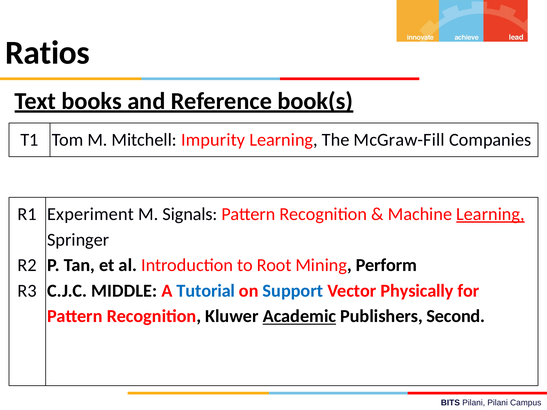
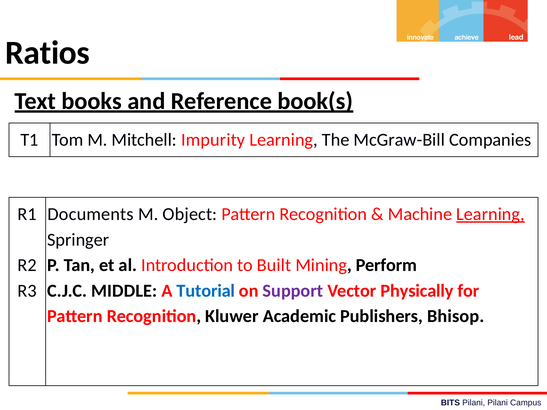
McGraw-Fill: McGraw-Fill -> McGraw-Bill (399, 140)
Experiment: Experiment -> Documents (91, 214)
Signals: Signals -> Object (190, 214)
Root: Root -> Built (274, 265)
Support colour: blue -> purple (293, 291)
Academic underline: present -> none (299, 316)
Second: Second -> Bhisop (456, 316)
